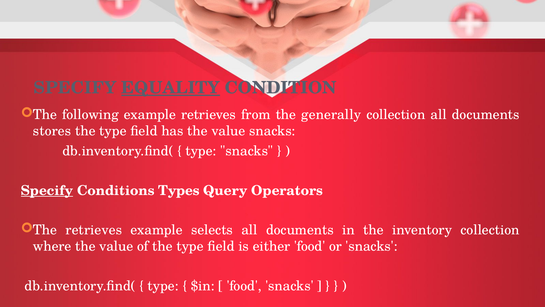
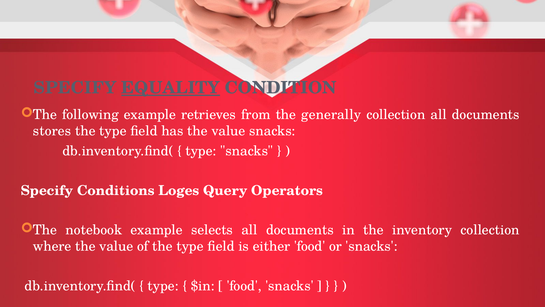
Specify underline: present -> none (47, 190)
Types: Types -> Loges (179, 190)
The retrieves: retrieves -> notebook (94, 230)
